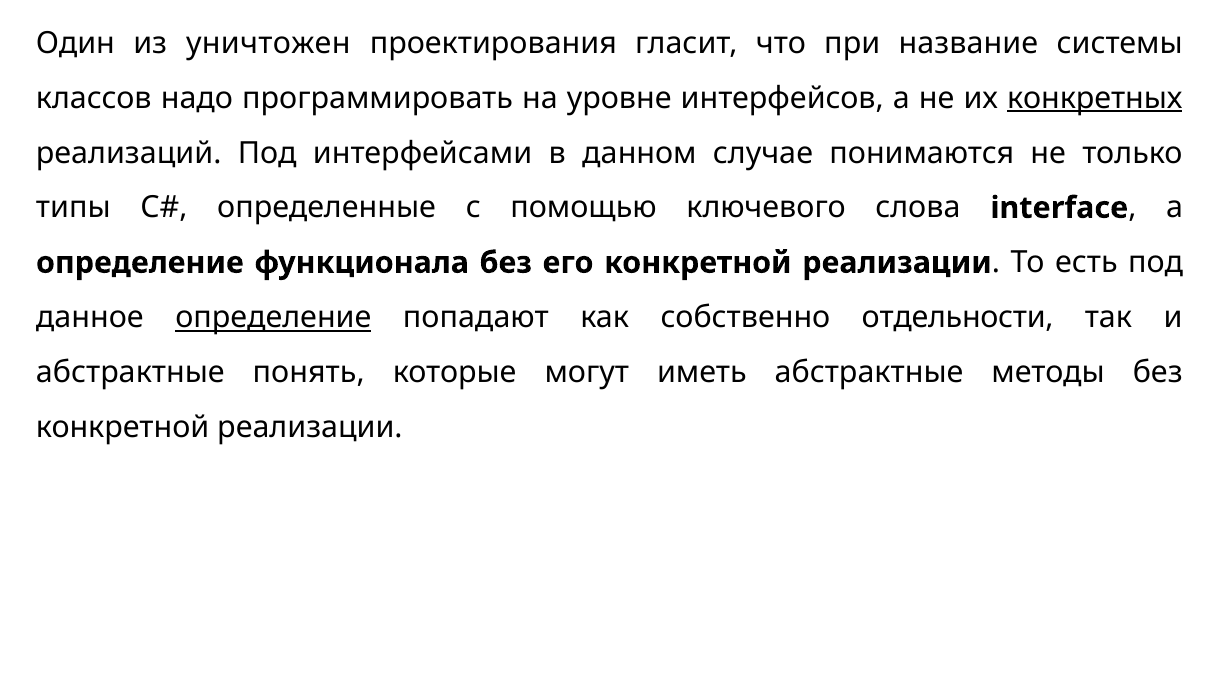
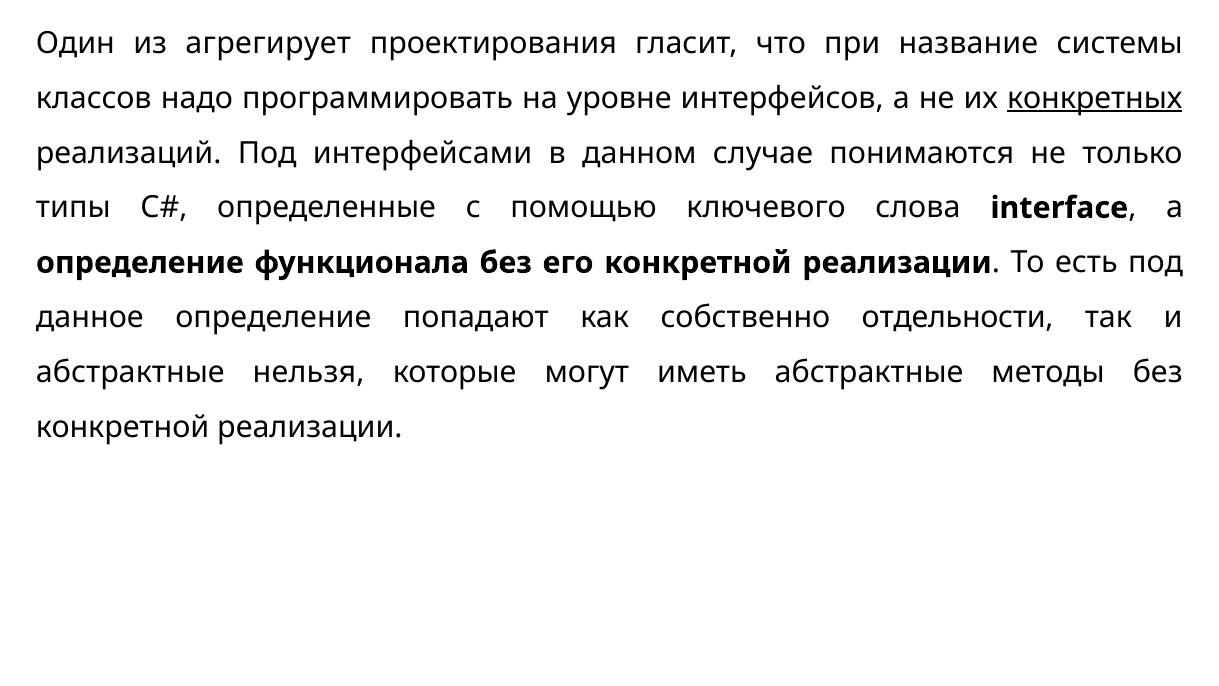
уничтожен: уничтожен -> агрегирует (268, 43)
определение underline: present -> none (273, 317)
понять: понять -> нельзя (309, 372)
